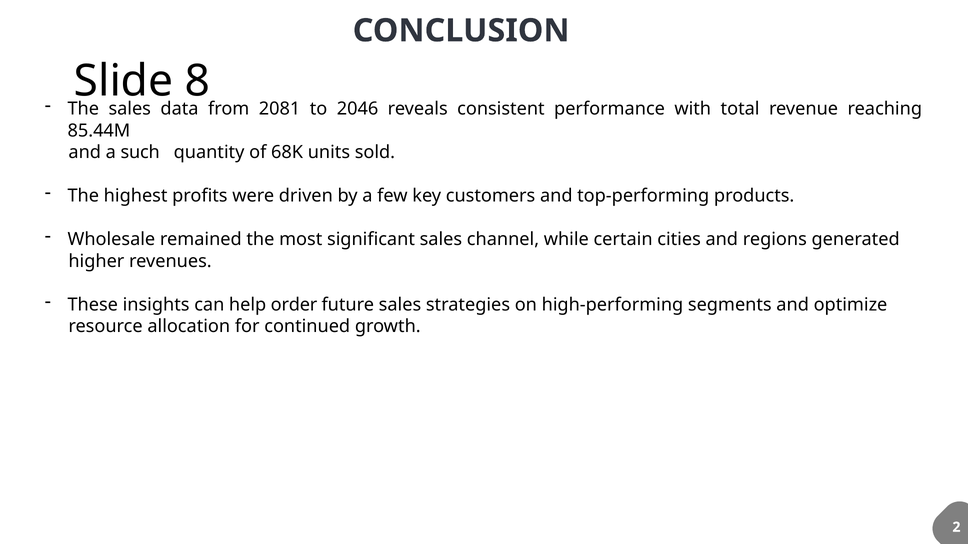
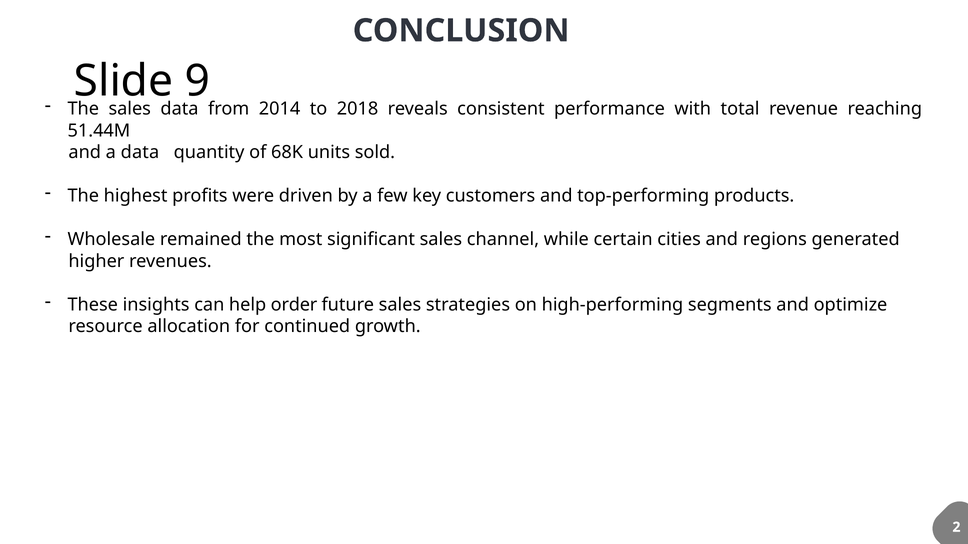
8: 8 -> 9 (197, 81)
2081: 2081 -> 2014 (280, 109)
2046: 2046 -> 2018 (358, 109)
85.44M: 85.44M -> 51.44M (99, 131)
a such: such -> data (140, 152)
